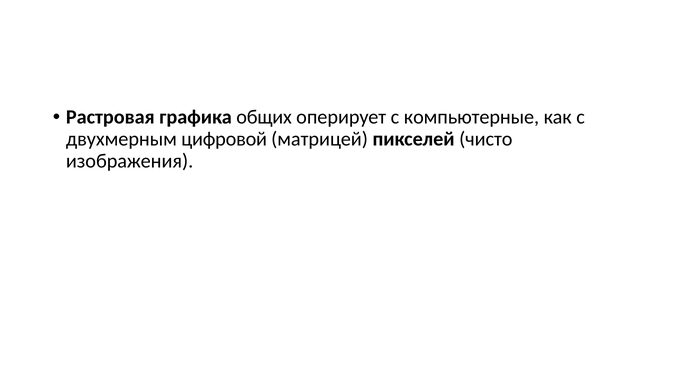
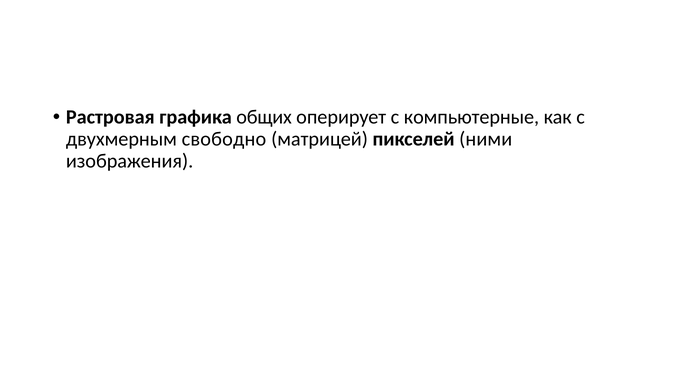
цифровой: цифровой -> свободно (224, 139)
чисто: чисто -> ними (486, 139)
